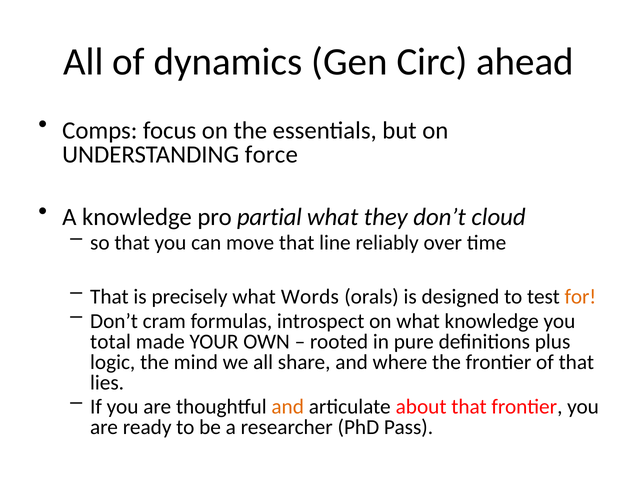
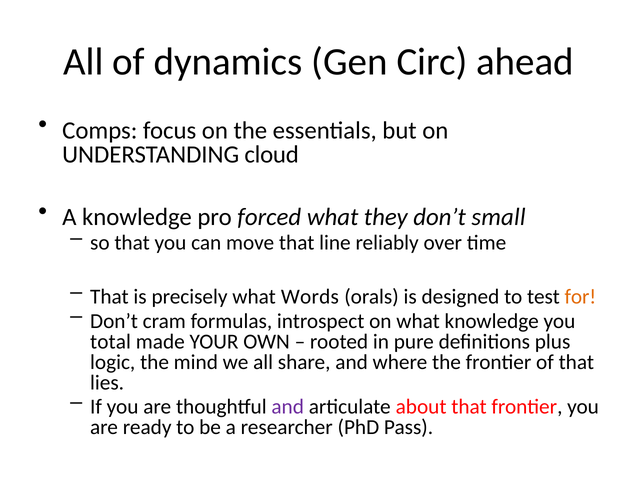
force: force -> cloud (272, 154)
partial: partial -> forced (269, 217)
cloud: cloud -> small (499, 217)
and colour: orange -> purple (288, 406)
